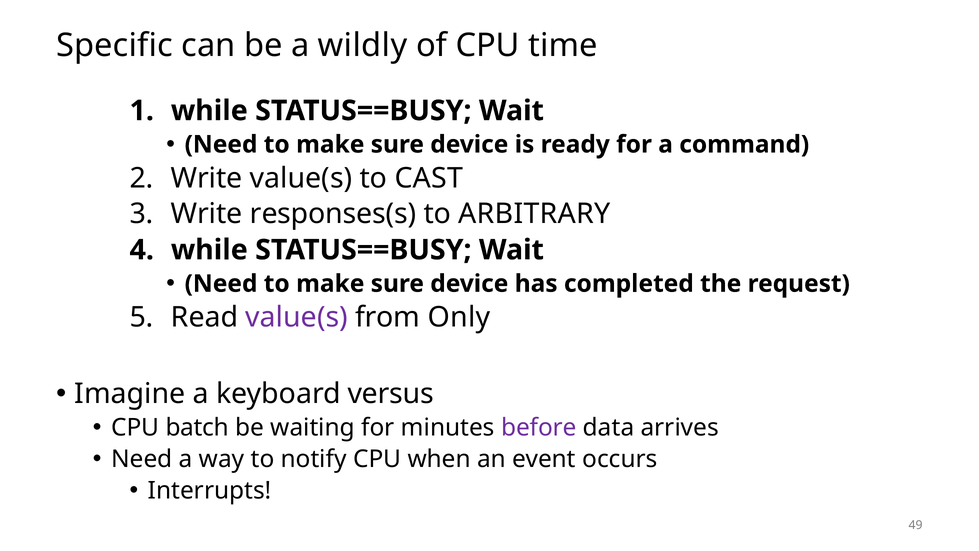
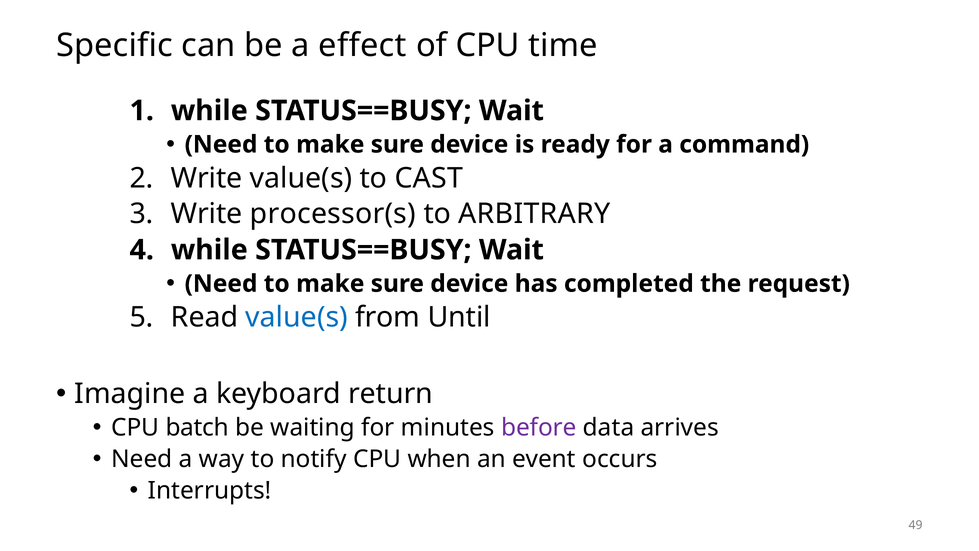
wildly: wildly -> effect (363, 46)
responses(s: responses(s -> processor(s (333, 214)
value(s colour: purple -> blue (297, 317)
Only: Only -> Until (459, 317)
versus: versus -> return (391, 394)
